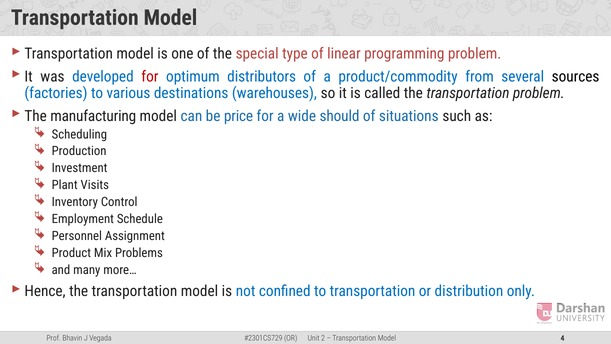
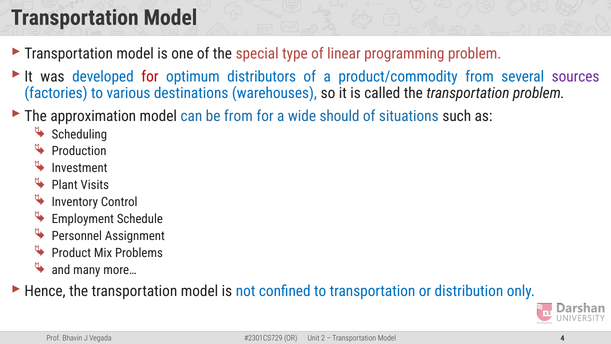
sources colour: black -> purple (576, 77)
manufacturing: manufacturing -> approximation (93, 116)
be price: price -> from (238, 116)
